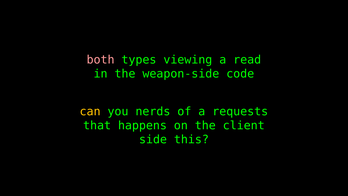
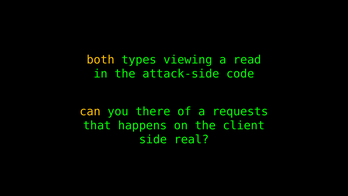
both colour: pink -> yellow (101, 60)
weapon-side: weapon-side -> attack-side (181, 74)
nerds: nerds -> there (153, 111)
this: this -> real (191, 139)
